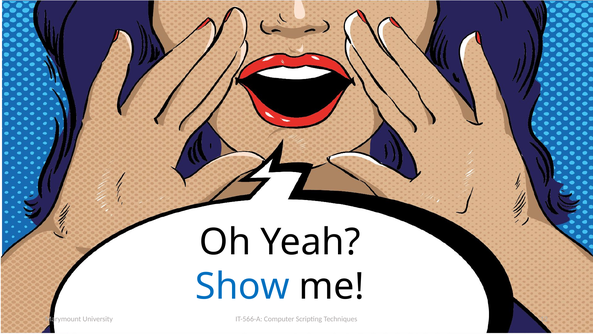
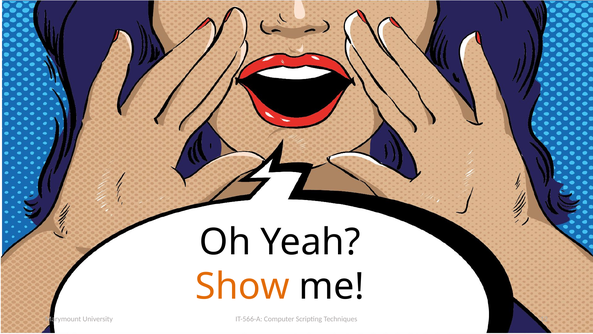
Show colour: blue -> orange (242, 286)
